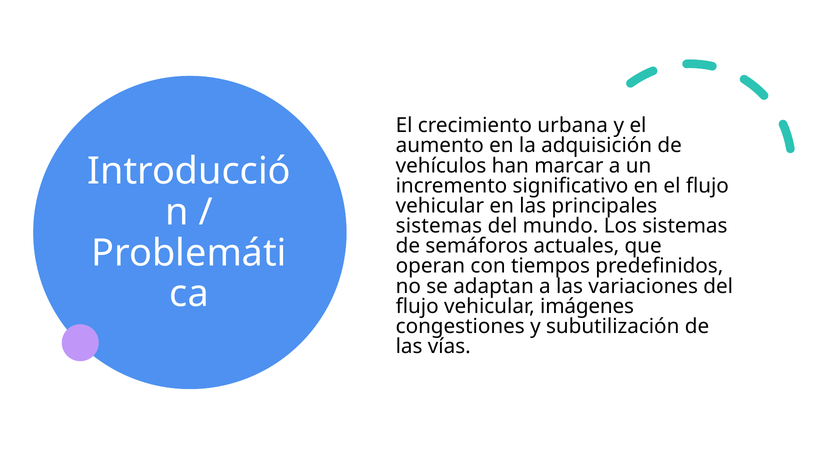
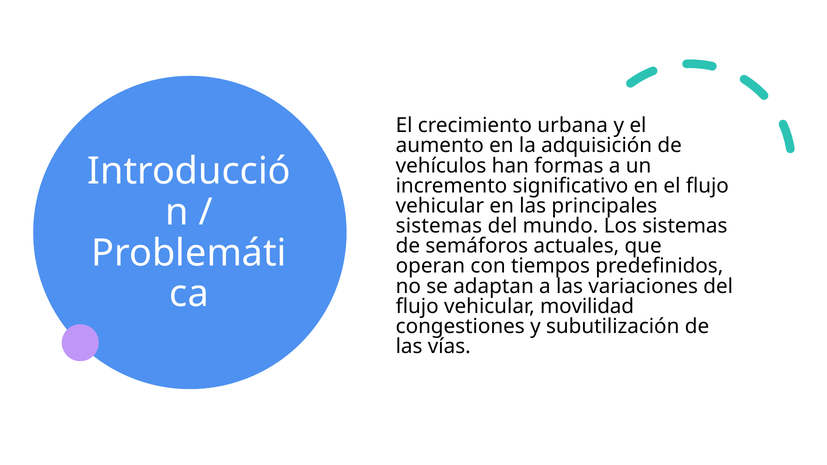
marcar: marcar -> formas (569, 166)
imágenes: imágenes -> movilidad (587, 306)
